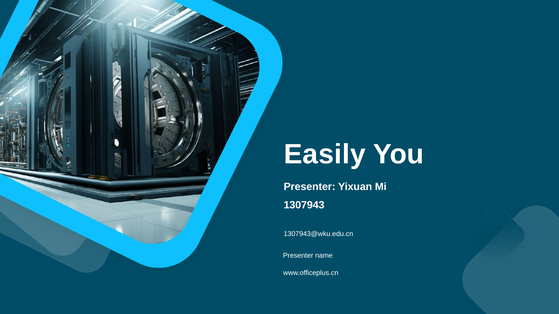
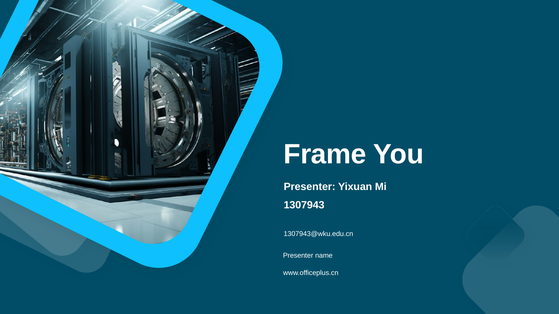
Easily: Easily -> Frame (325, 154)
